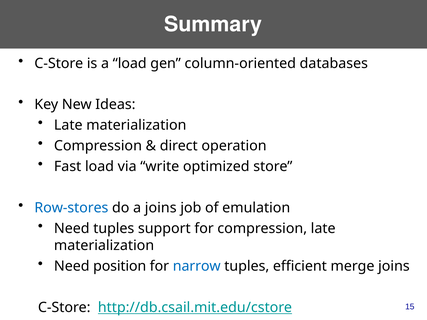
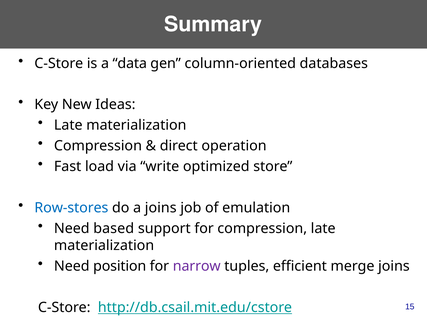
a load: load -> data (130, 63)
Need tuples: tuples -> based (114, 229)
narrow colour: blue -> purple (197, 266)
